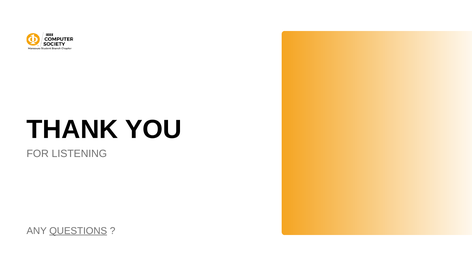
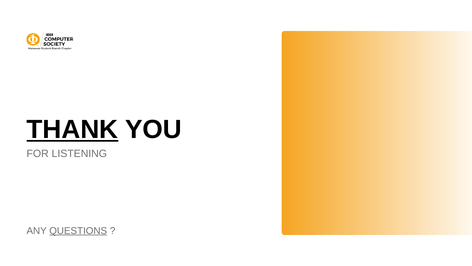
THANK underline: none -> present (72, 129)
